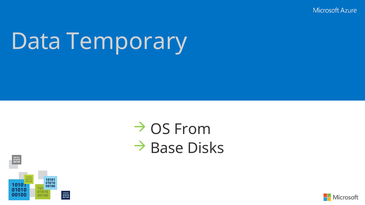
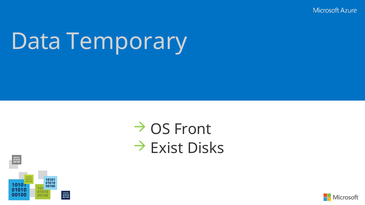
From: From -> Front (193, 129)
Base: Base -> Exist (167, 148)
